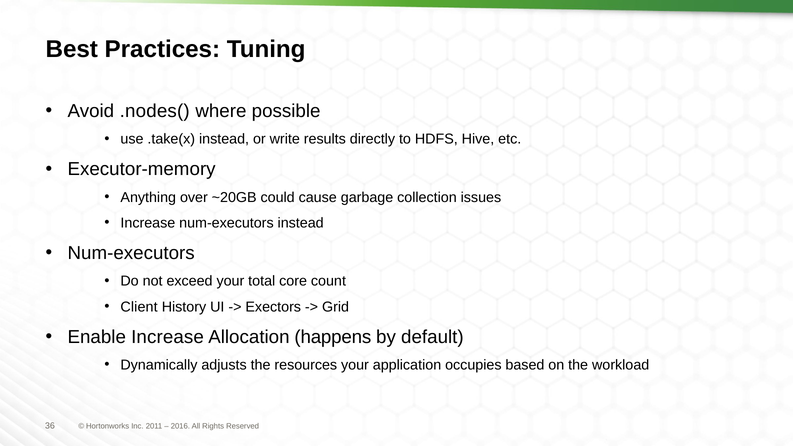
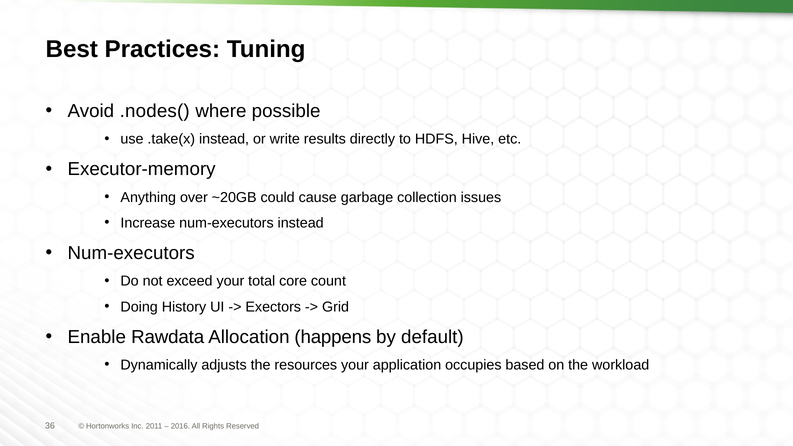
Client: Client -> Doing (139, 307)
Enable Increase: Increase -> Rawdata (168, 337)
